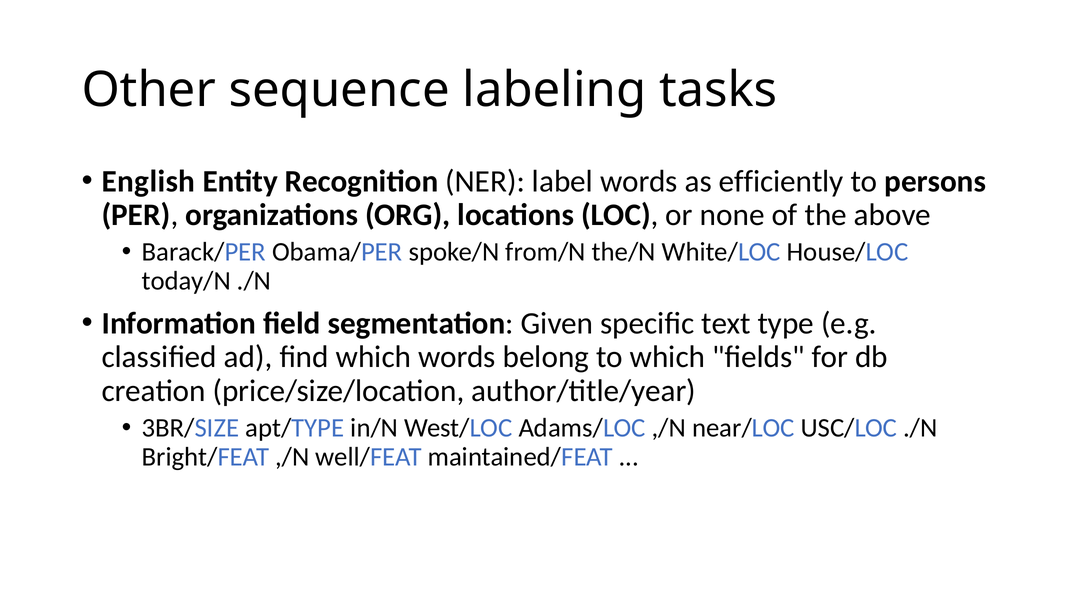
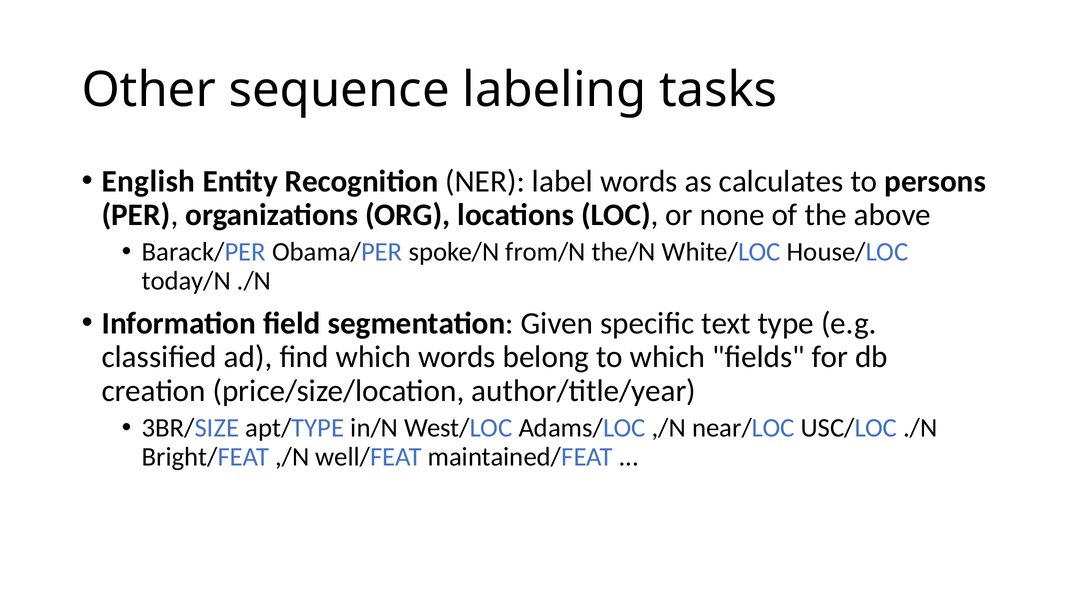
efficiently: efficiently -> calculates (781, 181)
